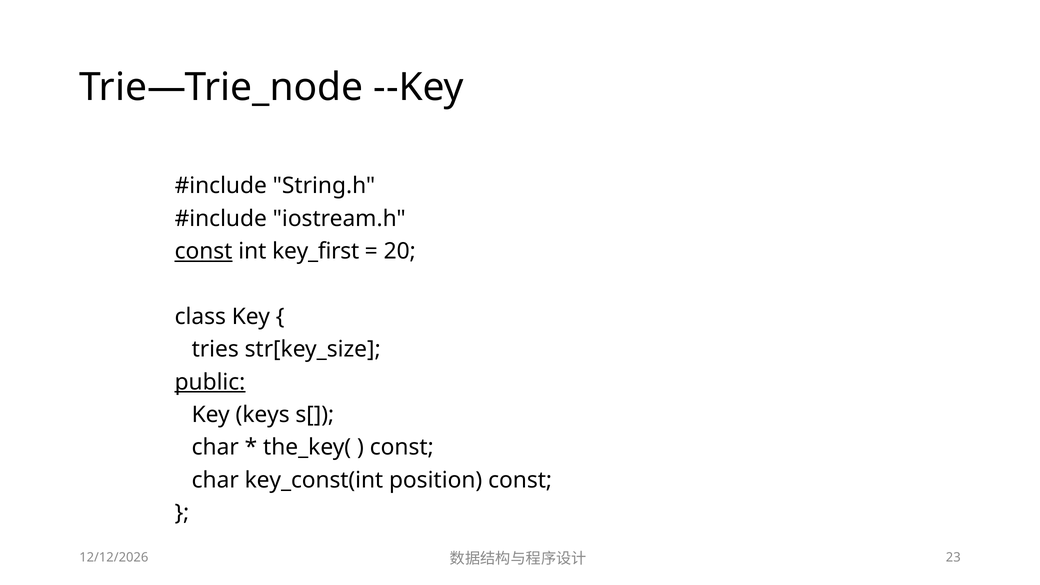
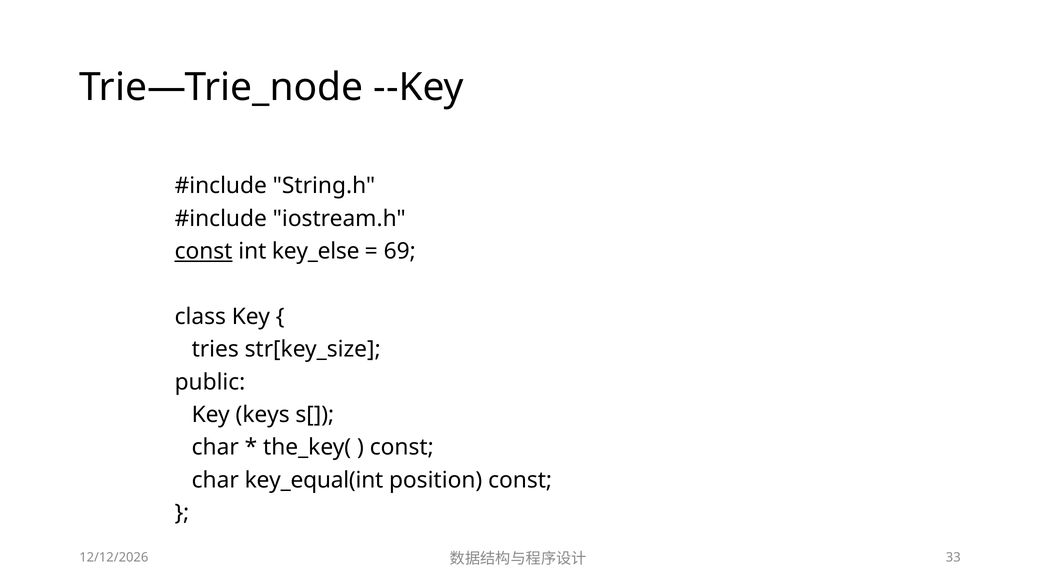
key_first: key_first -> key_else (316, 251)
20: 20 -> 69 (400, 251)
public underline: present -> none (210, 382)
key_const(int: key_const(int -> key_equal(int (314, 480)
23: 23 -> 33 (953, 558)
